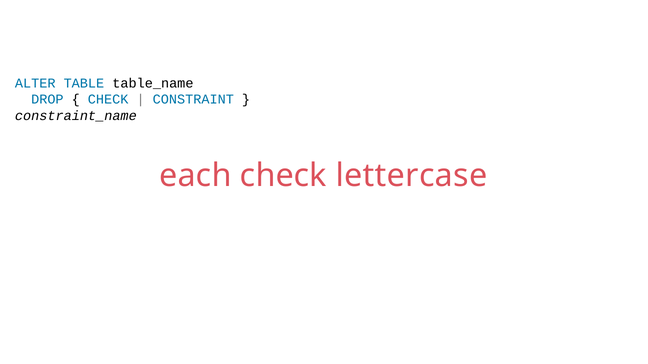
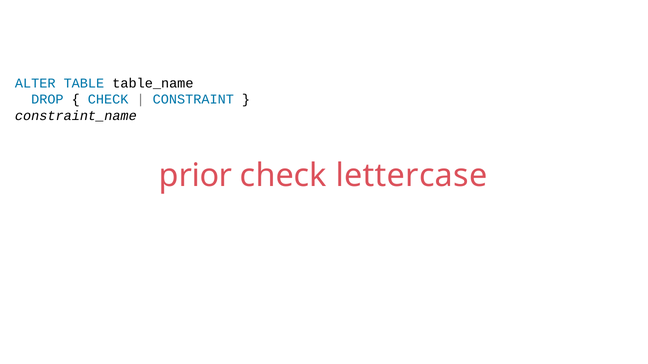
each: each -> prior (196, 176)
